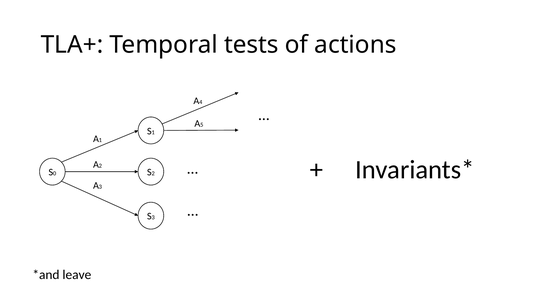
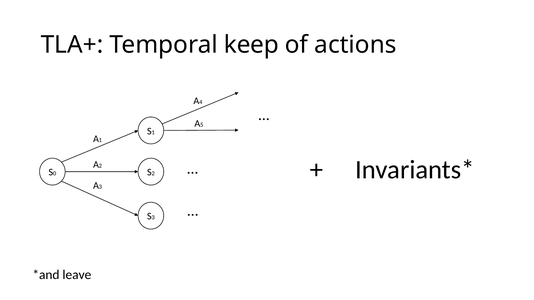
tests: tests -> keep (251, 45)
